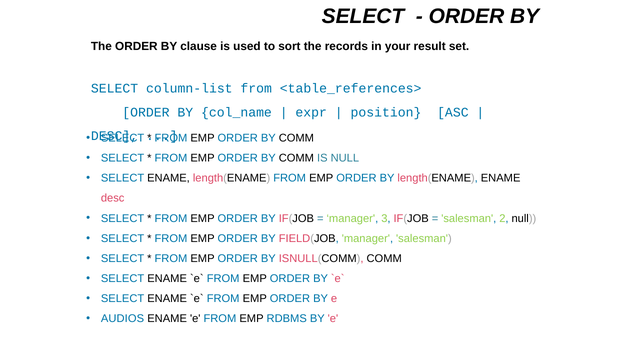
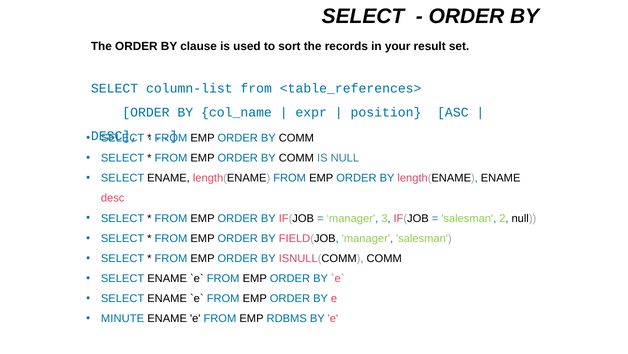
AUDIOS: AUDIOS -> MINUTE (123, 318)
